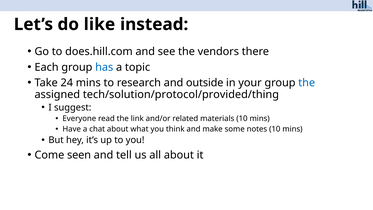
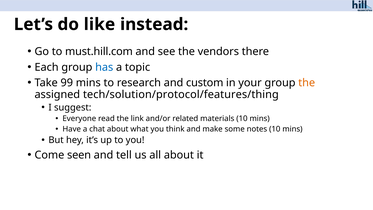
does.hill.com: does.hill.com -> must.hill.com (99, 51)
24: 24 -> 99 (67, 83)
outside: outside -> custom (205, 83)
the colour: blue -> orange (307, 83)
tech/solution/protocol/provided/thing: tech/solution/protocol/provided/thing -> tech/solution/protocol/features/thing (181, 94)
